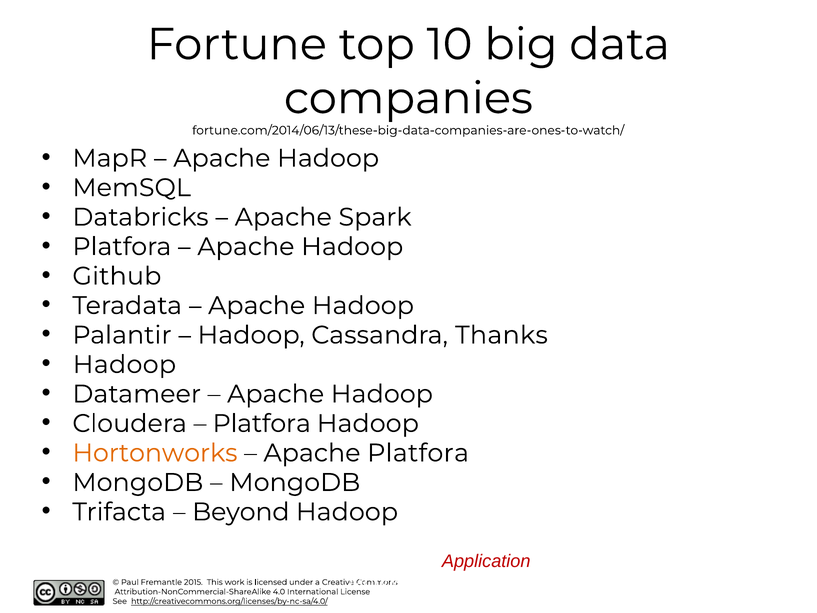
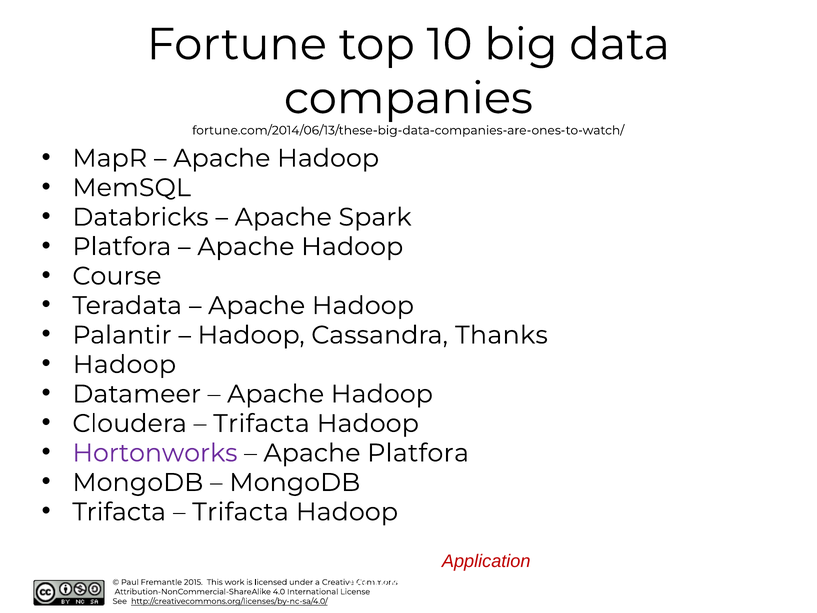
Github: Github -> Course (117, 276)
Platfora: Platfora -> Trifacta (261, 423)
Hortonworks colour: orange -> purple (155, 453)
Beyond: Beyond -> Trifacta (241, 512)
